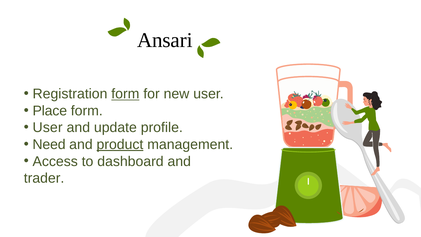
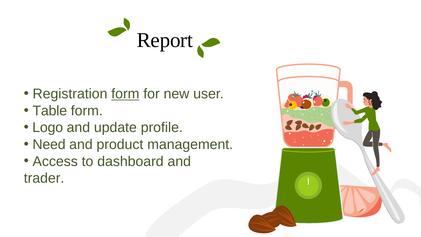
Ansari: Ansari -> Report (165, 40)
Place: Place -> Table (50, 111)
User: User -> Logo (48, 128)
product underline: present -> none (120, 144)
